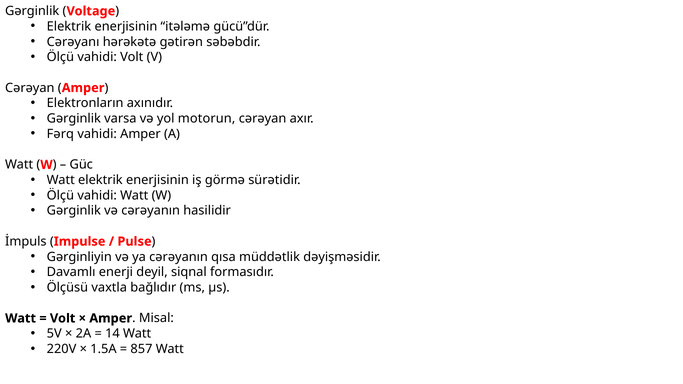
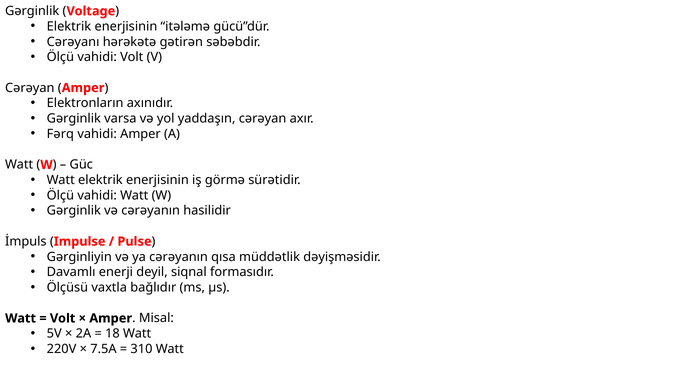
motorun: motorun -> yaddaşın (207, 119)
14: 14 -> 18 (112, 334)
1.5A: 1.5A -> 7.5A (103, 349)
857: 857 -> 310 (141, 349)
